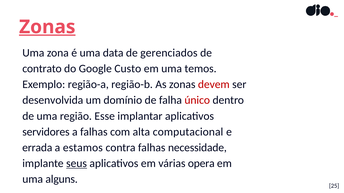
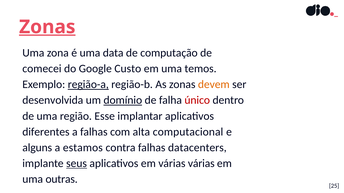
gerenciados: gerenciados -> computação (169, 53)
contrato: contrato -> comecei (42, 69)
região-a underline: none -> present (88, 85)
devem colour: red -> orange (214, 85)
domínio underline: none -> present (123, 100)
servidores: servidores -> diferentes (46, 132)
errada: errada -> alguns (37, 148)
necessidade: necessidade -> datacenters (197, 148)
várias opera: opera -> várias (201, 164)
alguns: alguns -> outras (62, 180)
